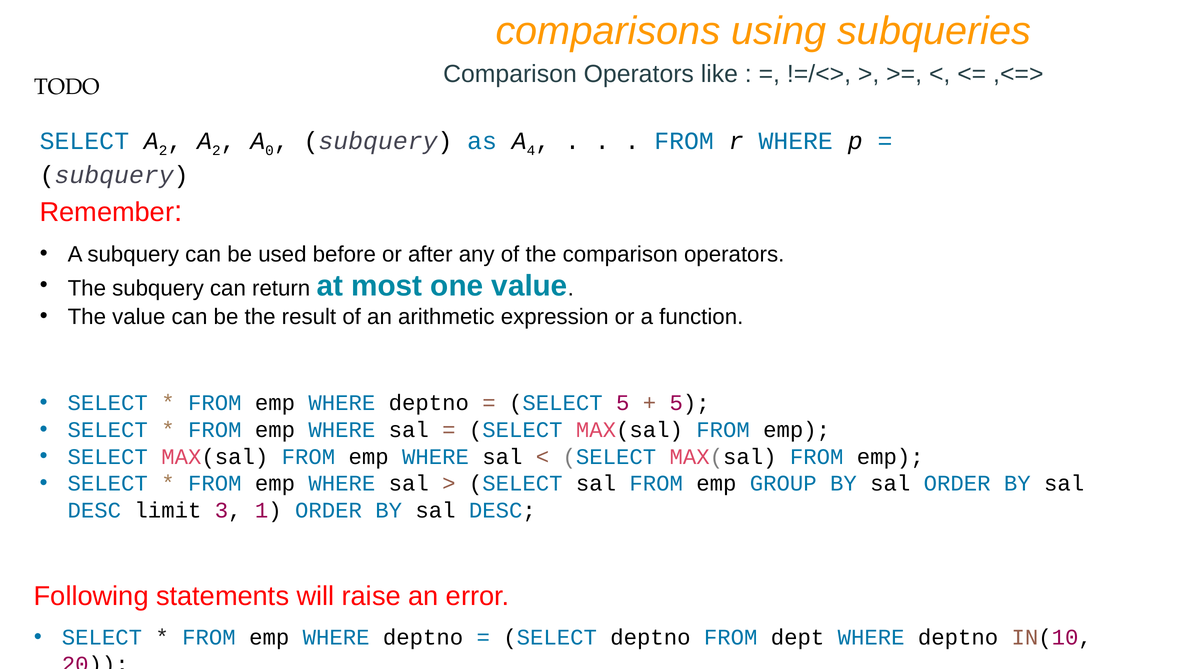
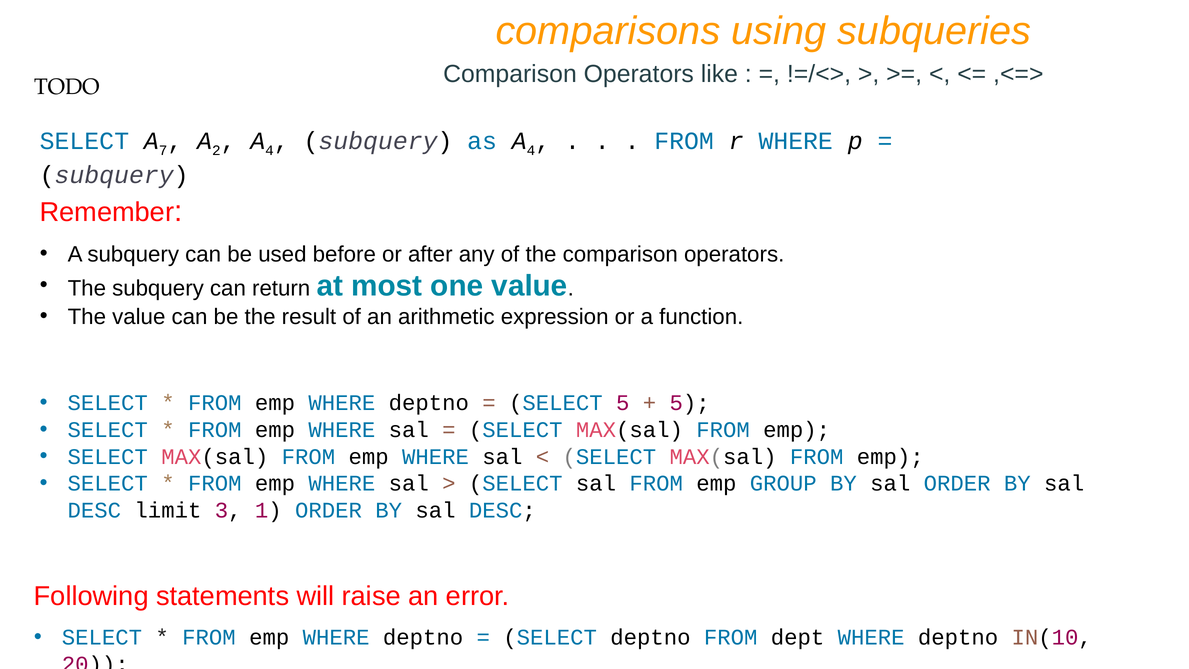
SELECT A 2: 2 -> 7 (163, 151)
0: 0 -> 4 (270, 151)
